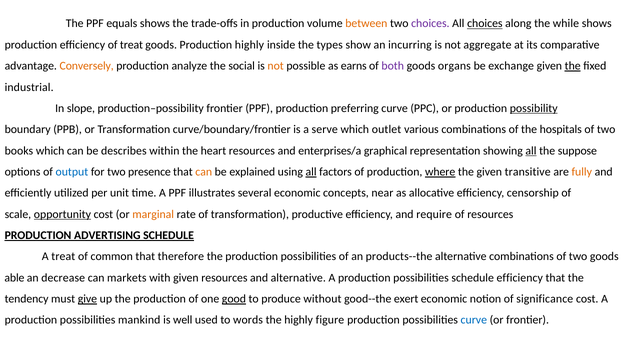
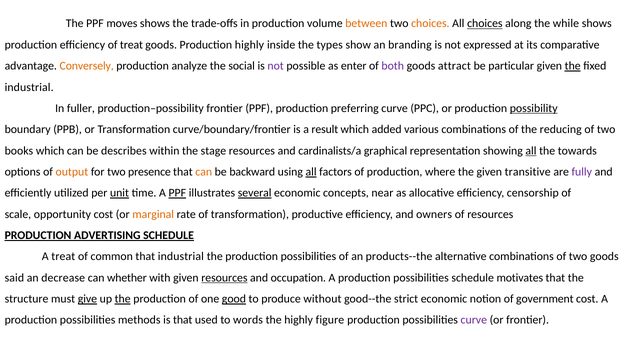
equals: equals -> moves (122, 24)
choices colour: purple -> orange (430, 24)
incurring: incurring -> branding (410, 45)
aggregate: aggregate -> expressed (488, 45)
not colour: orange -> purple (276, 66)
earns: earns -> enter (354, 66)
organs: organs -> attract (454, 66)
exchange: exchange -> particular (511, 66)
slope: slope -> fuller (81, 108)
serve: serve -> result (325, 130)
outlet: outlet -> added (387, 130)
hospitals: hospitals -> reducing (561, 130)
heart: heart -> stage (213, 151)
enterprises/a: enterprises/a -> cardinalists/a (330, 151)
suppose: suppose -> towards (577, 151)
output colour: blue -> orange (72, 172)
explained: explained -> backward (252, 172)
where underline: present -> none (440, 172)
fully colour: orange -> purple (582, 172)
unit underline: none -> present (119, 193)
PPF underline: none -> present (177, 193)
several underline: none -> present (255, 193)
opportunity underline: present -> none (62, 214)
require: require -> owners (434, 214)
that therefore: therefore -> industrial (181, 257)
able: able -> said (14, 278)
markets: markets -> whether (127, 278)
resources underline: none -> present (224, 278)
and alternative: alternative -> occupation (298, 278)
schedule efficiency: efficiency -> motivates (520, 278)
tendency: tendency -> structure (27, 299)
the underline: none -> present (123, 299)
exert: exert -> strict (406, 299)
significance: significance -> government (545, 299)
mankind: mankind -> methods (139, 320)
is well: well -> that (183, 320)
curve colour: blue -> purple (474, 320)
